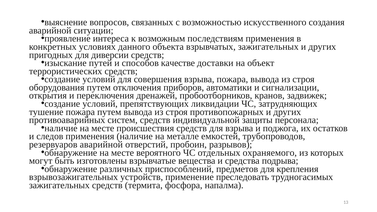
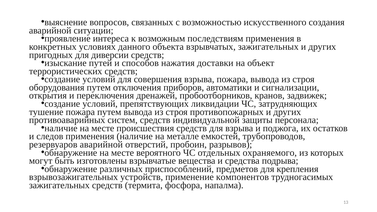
качестве: качестве -> нажатия (178, 63)
преследовать: преследовать -> компонентов (243, 177)
